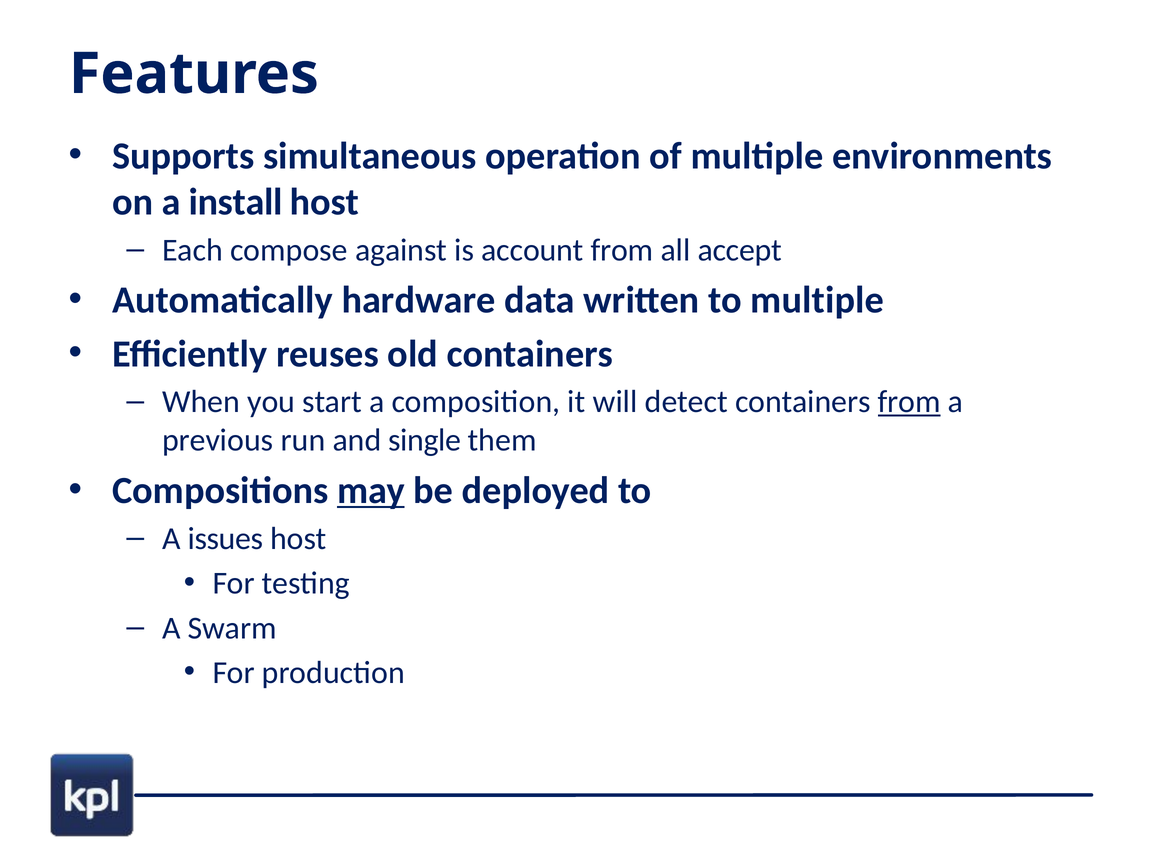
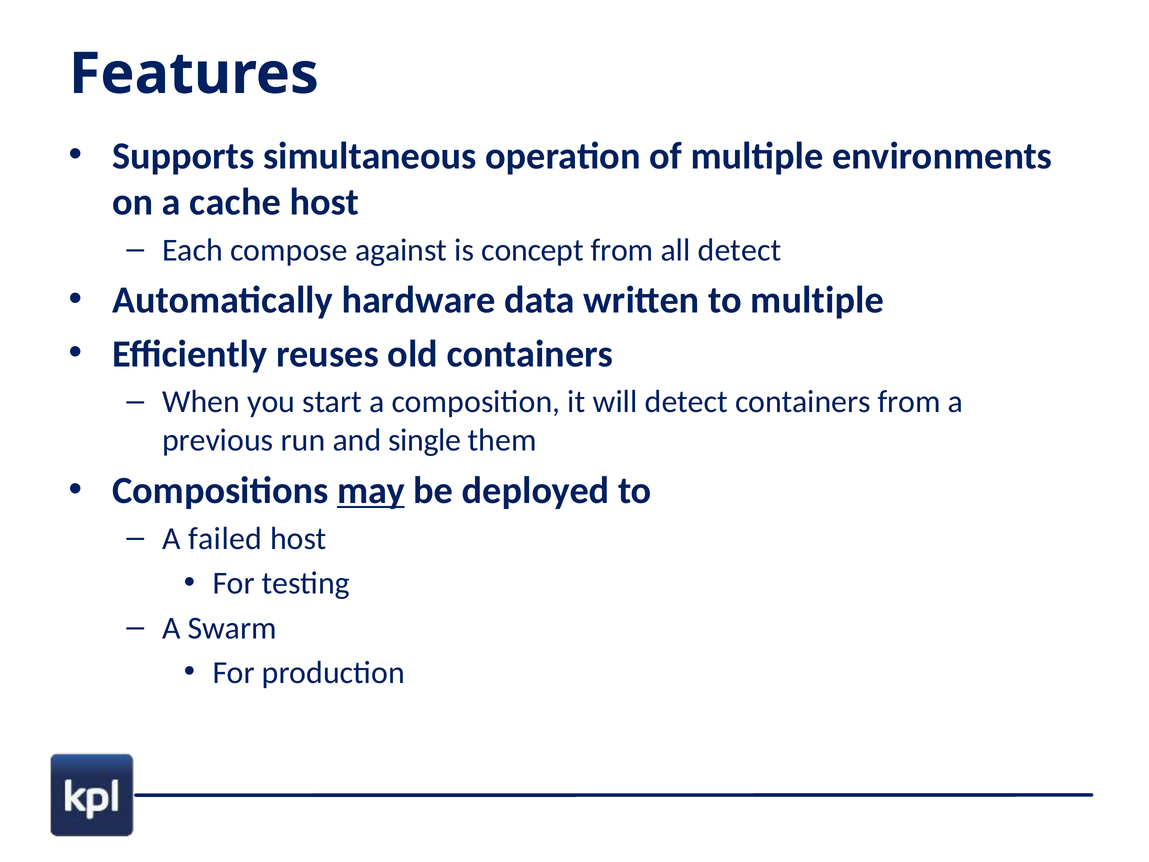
install: install -> cache (235, 202)
account: account -> concept (532, 250)
all accept: accept -> detect (740, 250)
from underline: present -> none (909, 402)
issues: issues -> failed (225, 538)
